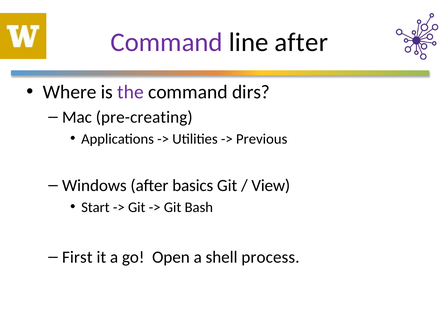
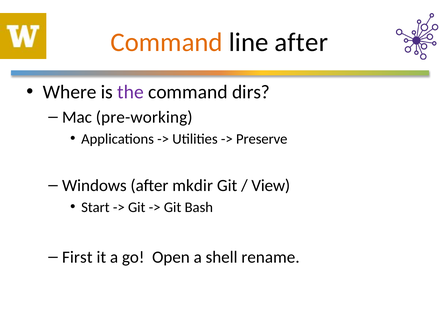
Command colour: purple -> orange (167, 42)
pre-creating: pre-creating -> pre-working (144, 117)
Previous: Previous -> Preserve (262, 139)
basics: basics -> mkdir (193, 186)
process: process -> rename (271, 257)
